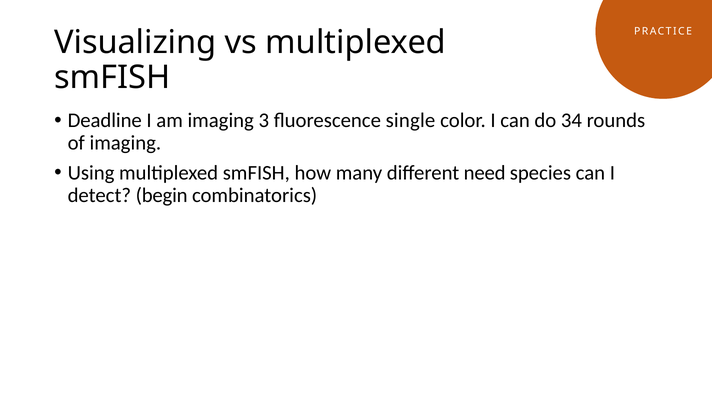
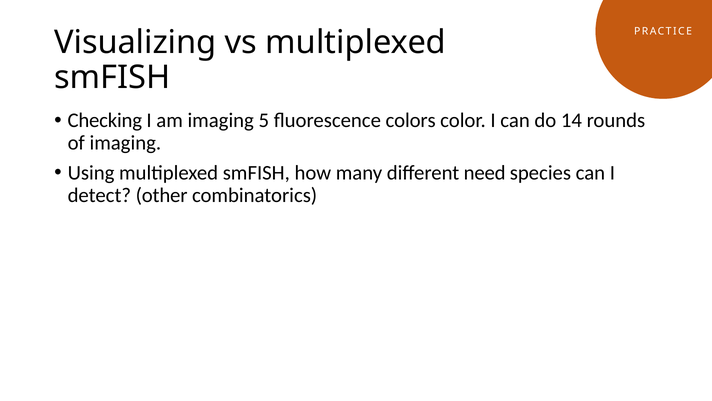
Deadline: Deadline -> Checking (105, 120)
3: 3 -> 5 (264, 120)
single: single -> colors (411, 120)
34: 34 -> 14 (571, 120)
begin: begin -> other (162, 195)
